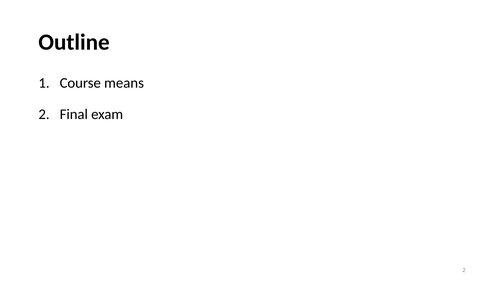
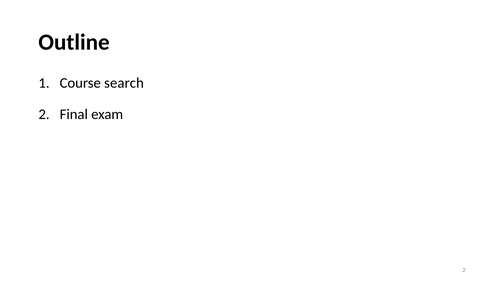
means: means -> search (124, 83)
